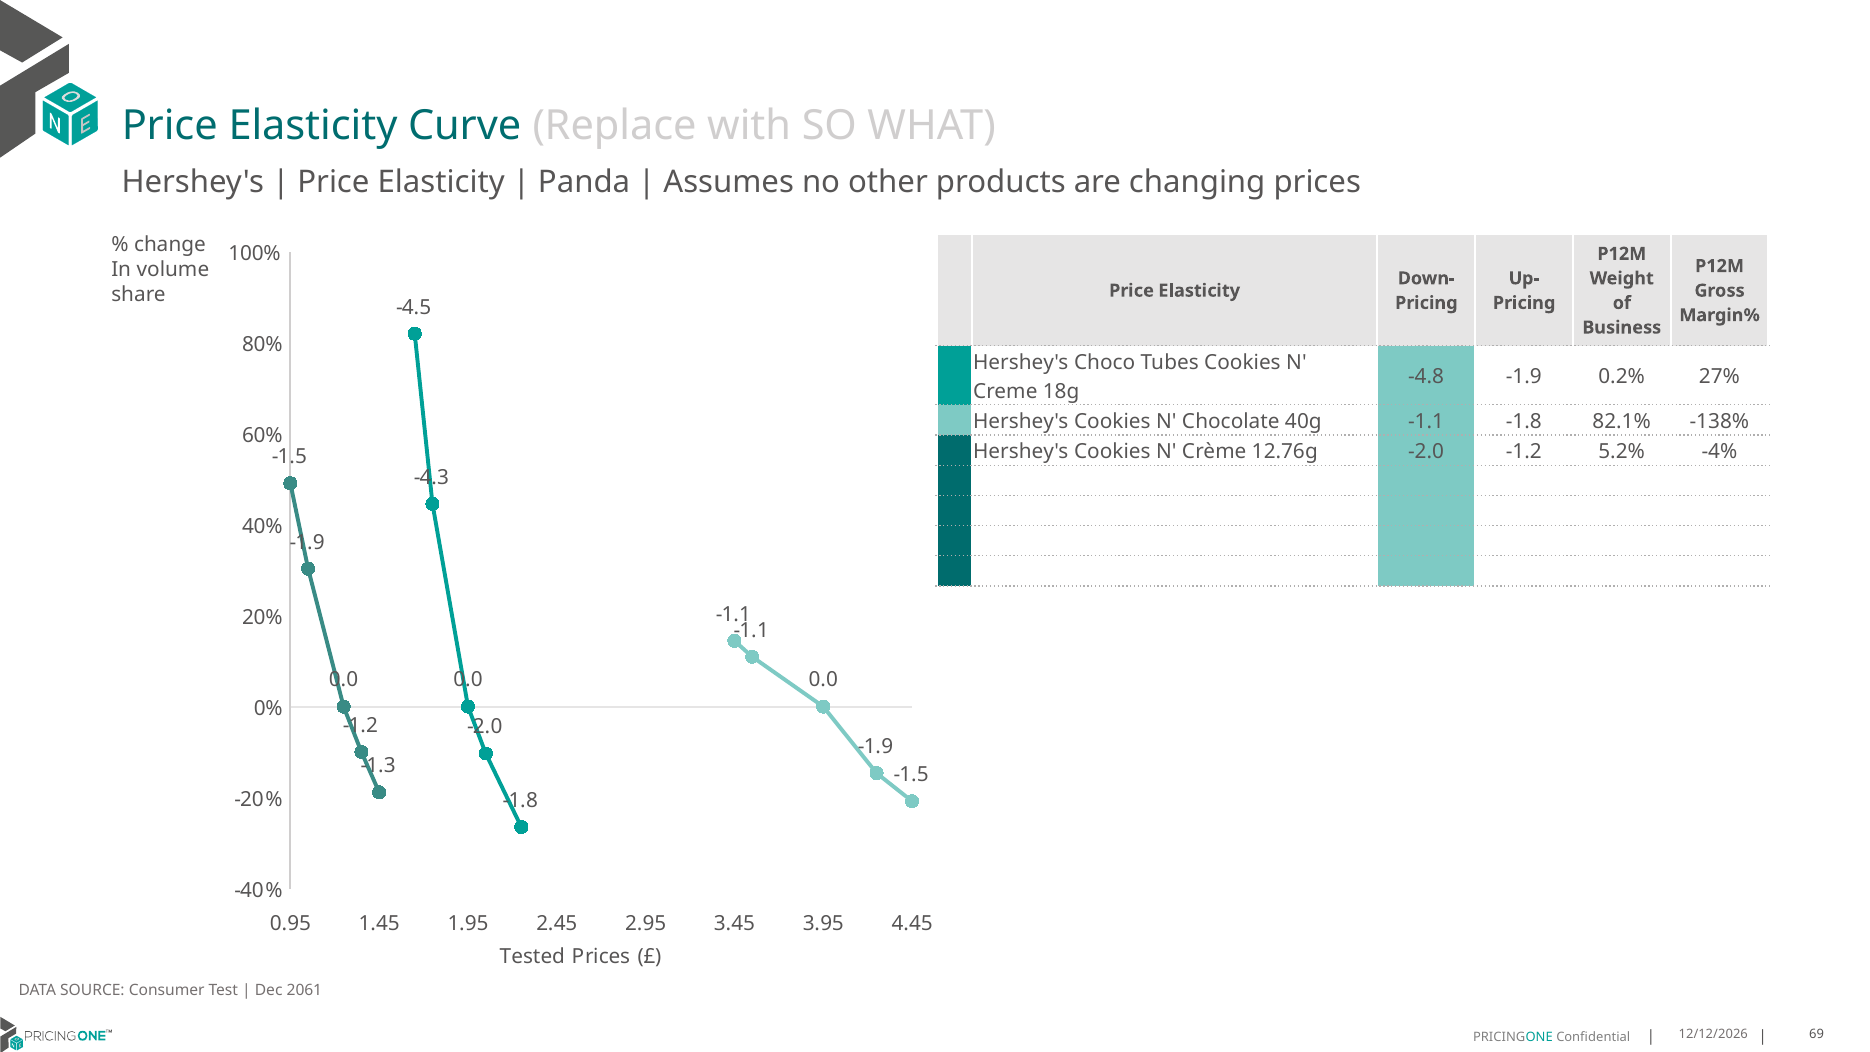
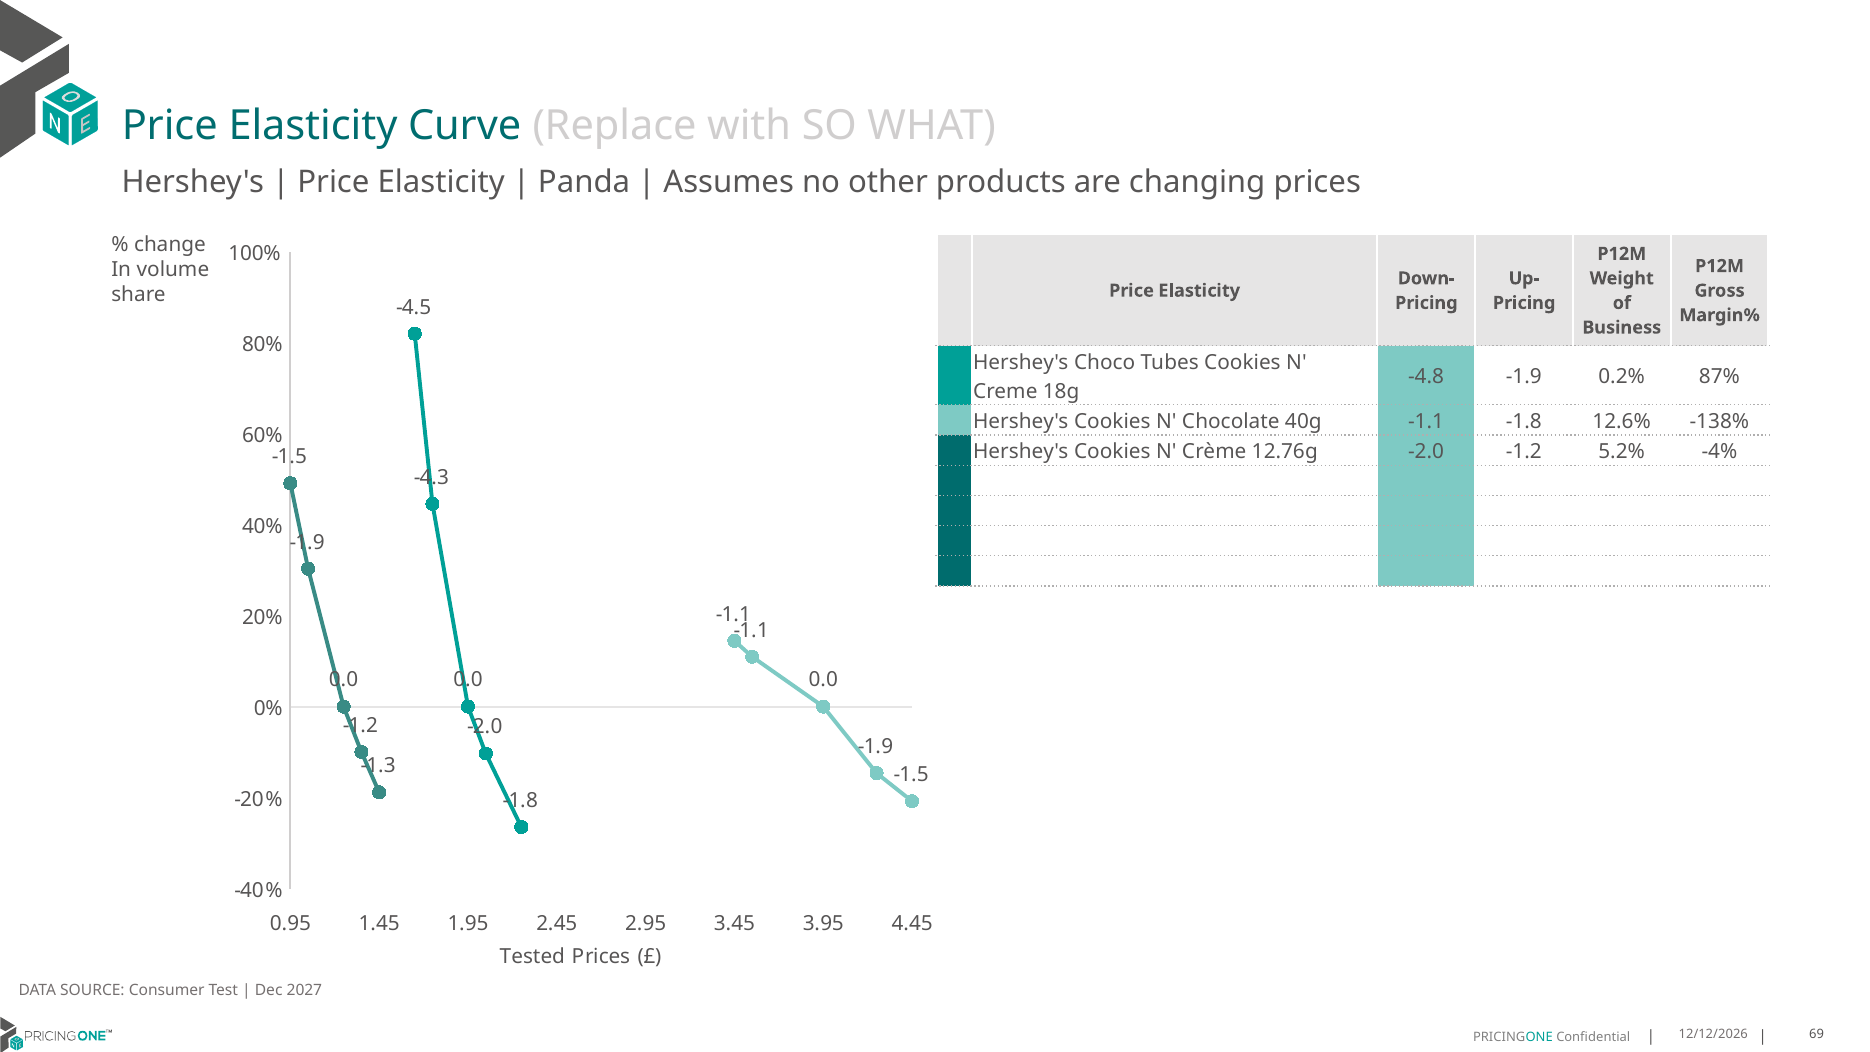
27%: 27% -> 87% (1719, 377)
82.1%: 82.1% -> 12.6% (1622, 421)
2061: 2061 -> 2027 (304, 991)
